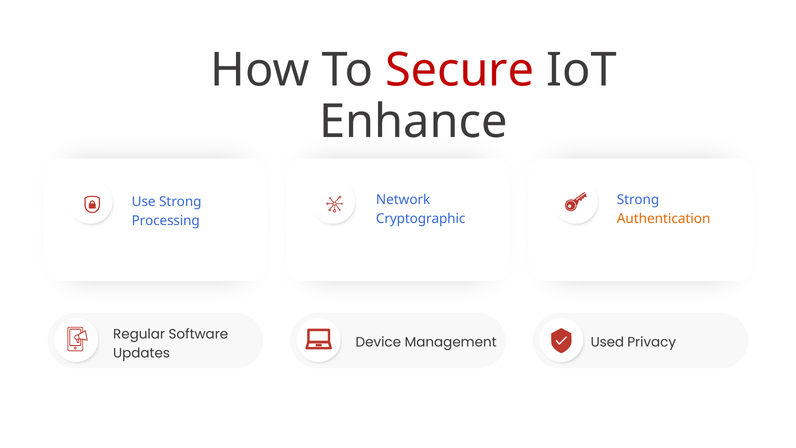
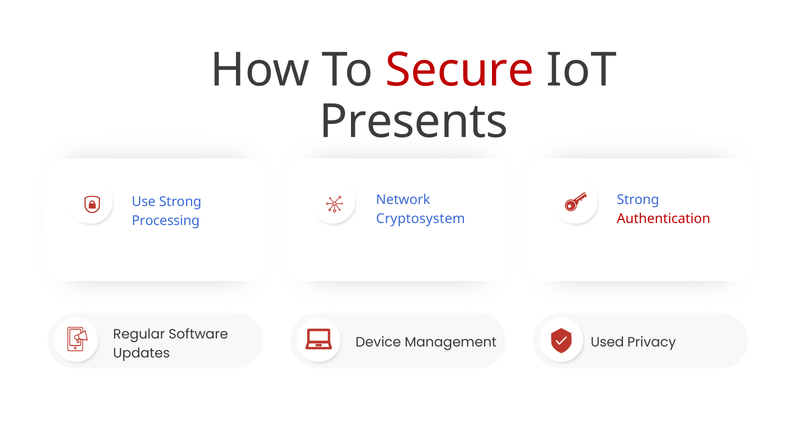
Enhance: Enhance -> Presents (414, 122)
Cryptographic: Cryptographic -> Cryptosystem (421, 219)
Authentication colour: orange -> red (664, 219)
